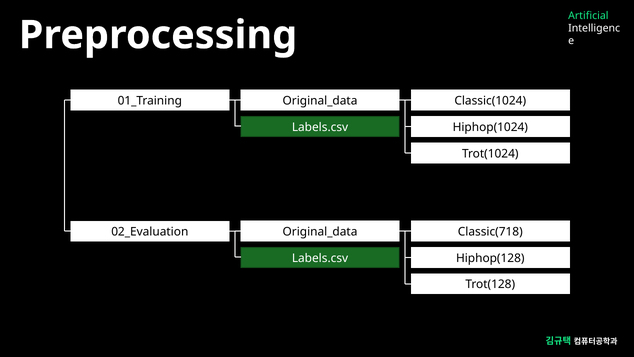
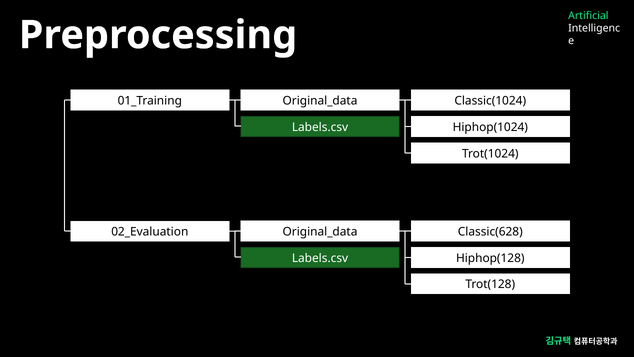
Classic(718: Classic(718 -> Classic(628 (490, 232)
